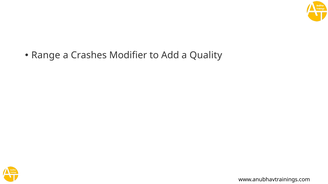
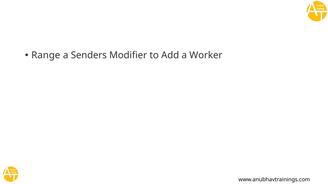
Crashes: Crashes -> Senders (89, 55)
Quality: Quality -> Worker (206, 55)
